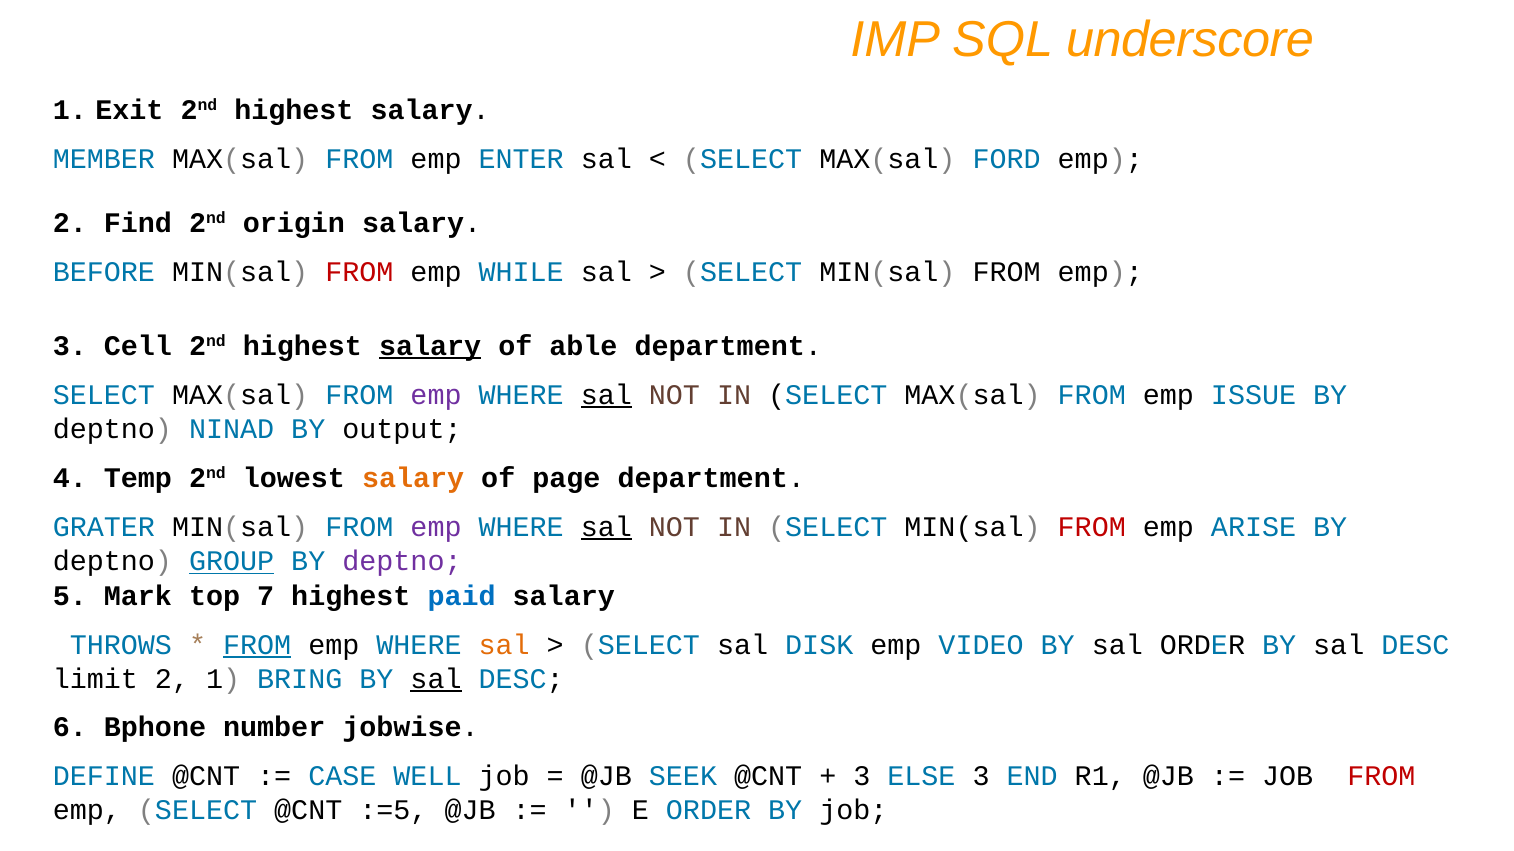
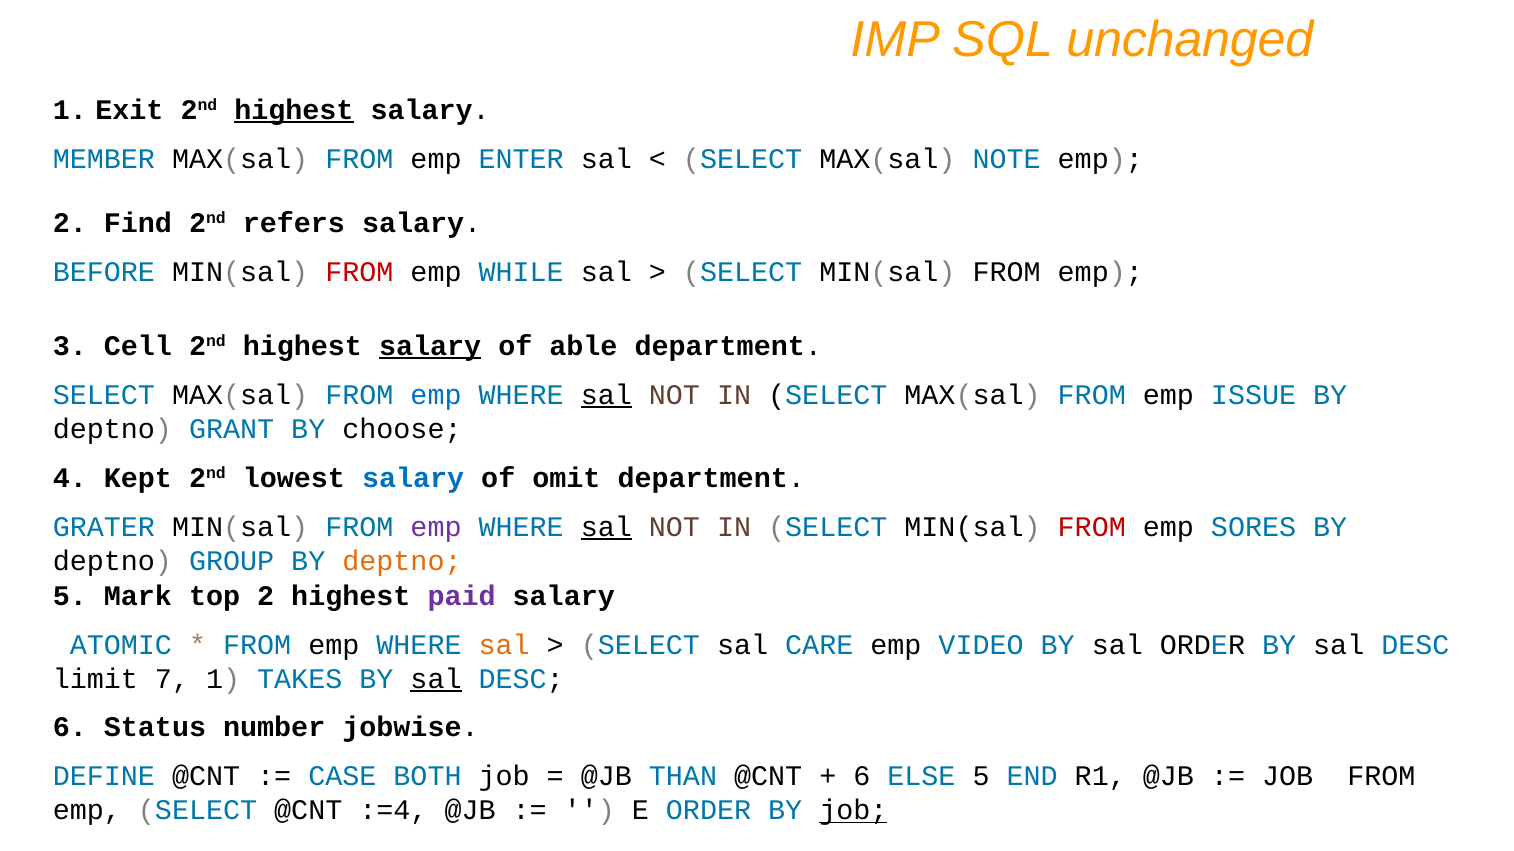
underscore: underscore -> unchanged (1190, 39)
highest underline: none -> present (294, 110)
FORD: FORD -> NOTE (1007, 159)
origin: origin -> refers (294, 223)
emp colour: purple -> blue (436, 395)
NINAD: NINAD -> GRANT (232, 429)
output: output -> choose (402, 429)
Temp: Temp -> Kept (138, 478)
salary colour: orange -> blue (413, 478)
page: page -> omit (566, 478)
ARISE: ARISE -> SORES (1254, 528)
GROUP underline: present -> none (232, 562)
deptno colour: purple -> orange (402, 562)
top 7: 7 -> 2 (266, 596)
paid colour: blue -> purple (462, 596)
THROWS: THROWS -> ATOMIC (121, 645)
FROM underline: present -> none (257, 645)
DISK: DISK -> CARE (819, 645)
limit 2: 2 -> 7 (172, 679)
BRING: BRING -> TAKES (300, 679)
Bphone: Bphone -> Status (155, 728)
WELL: WELL -> BOTH (428, 777)
SEEK: SEEK -> THAN (683, 777)
3: 3 -> 6 (862, 777)
ELSE 3: 3 -> 5 (981, 777)
FROM colour: red -> black (1381, 777)
:=5: :=5 -> :=4 (393, 811)
job underline: none -> present (853, 811)
